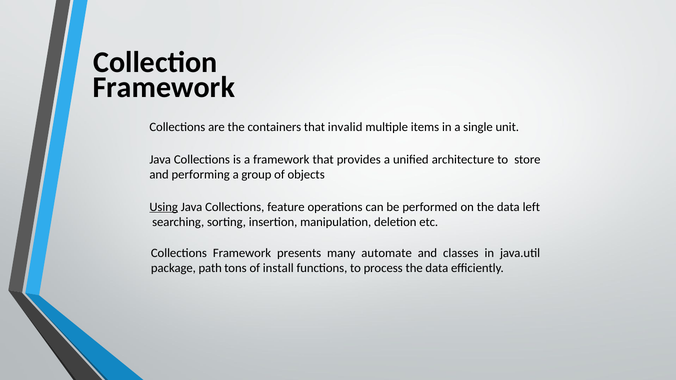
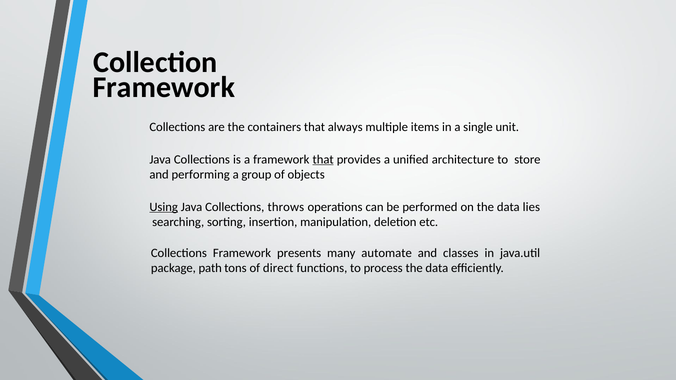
invalid: invalid -> always (345, 127)
that underline: none -> present (323, 159)
feature: feature -> throws (286, 207)
left: left -> lies (531, 207)
install: install -> direct (278, 268)
